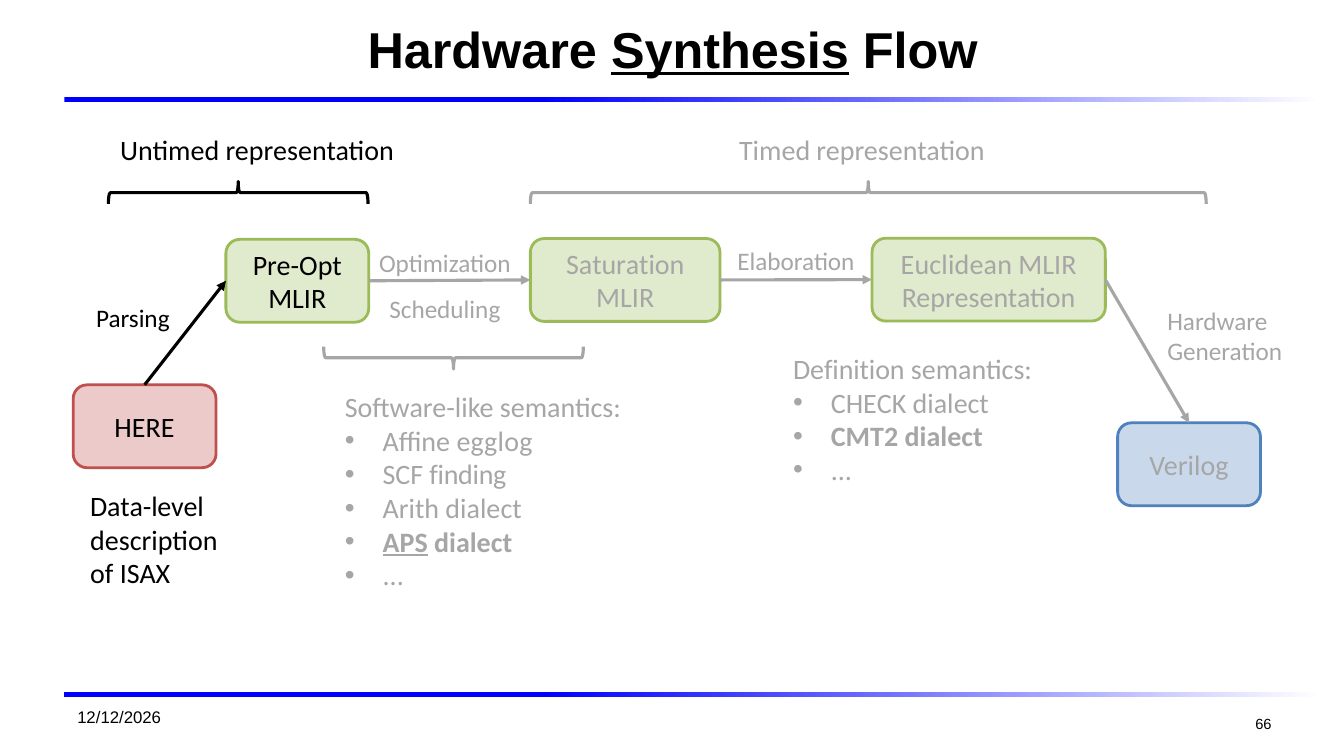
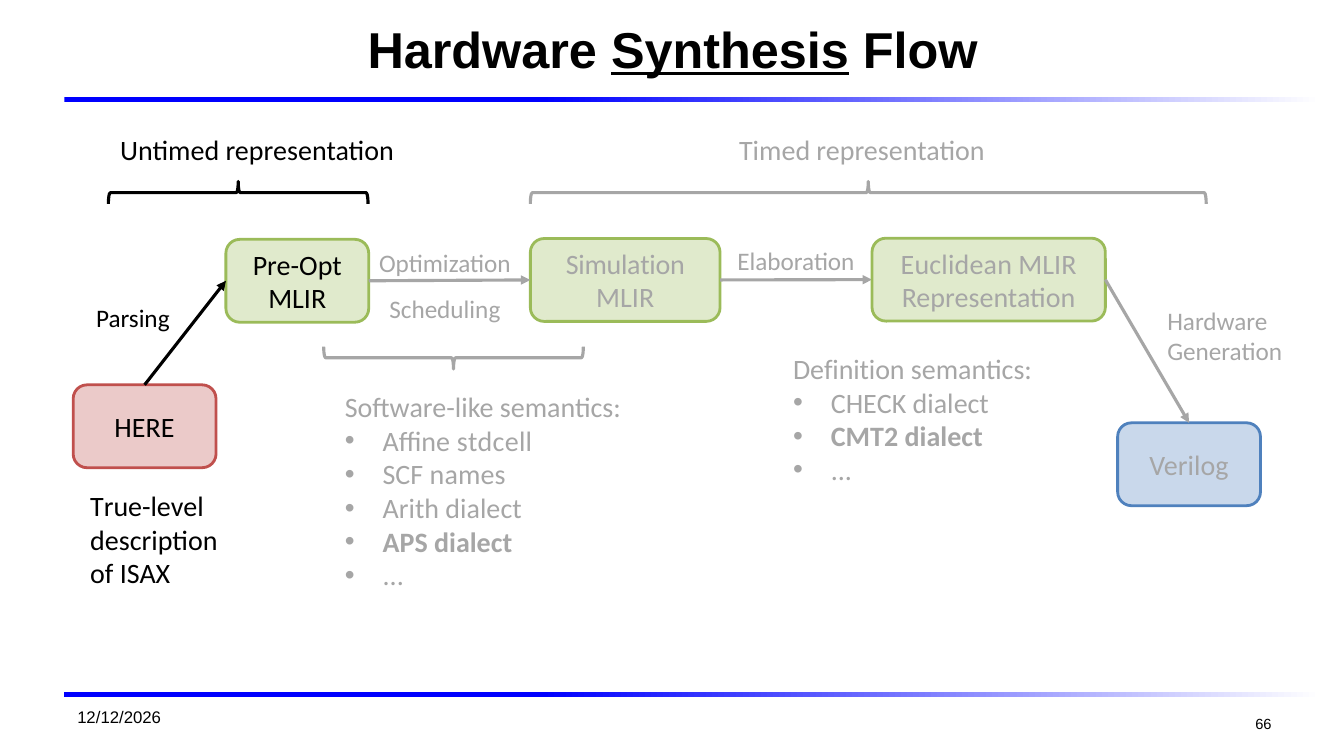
Saturation: Saturation -> Simulation (625, 265)
egglog: egglog -> stdcell (494, 442)
finding: finding -> names (468, 476)
Data-level: Data-level -> True-level (147, 507)
APS underline: present -> none (405, 543)
